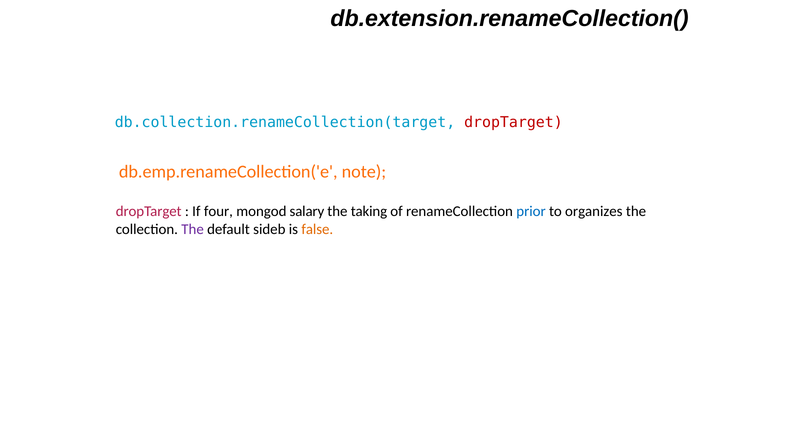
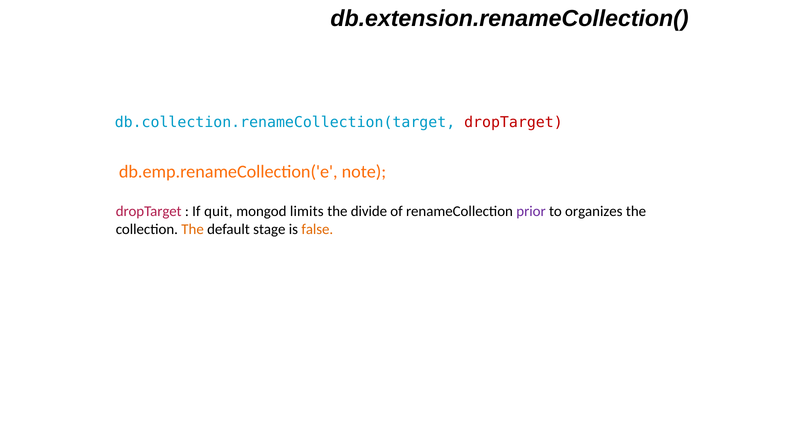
four: four -> quit (218, 211)
salary: salary -> limits (307, 211)
taking: taking -> divide (369, 211)
prior colour: blue -> purple (531, 211)
The colour: purple -> orange (193, 229)
sideb: sideb -> stage (269, 229)
